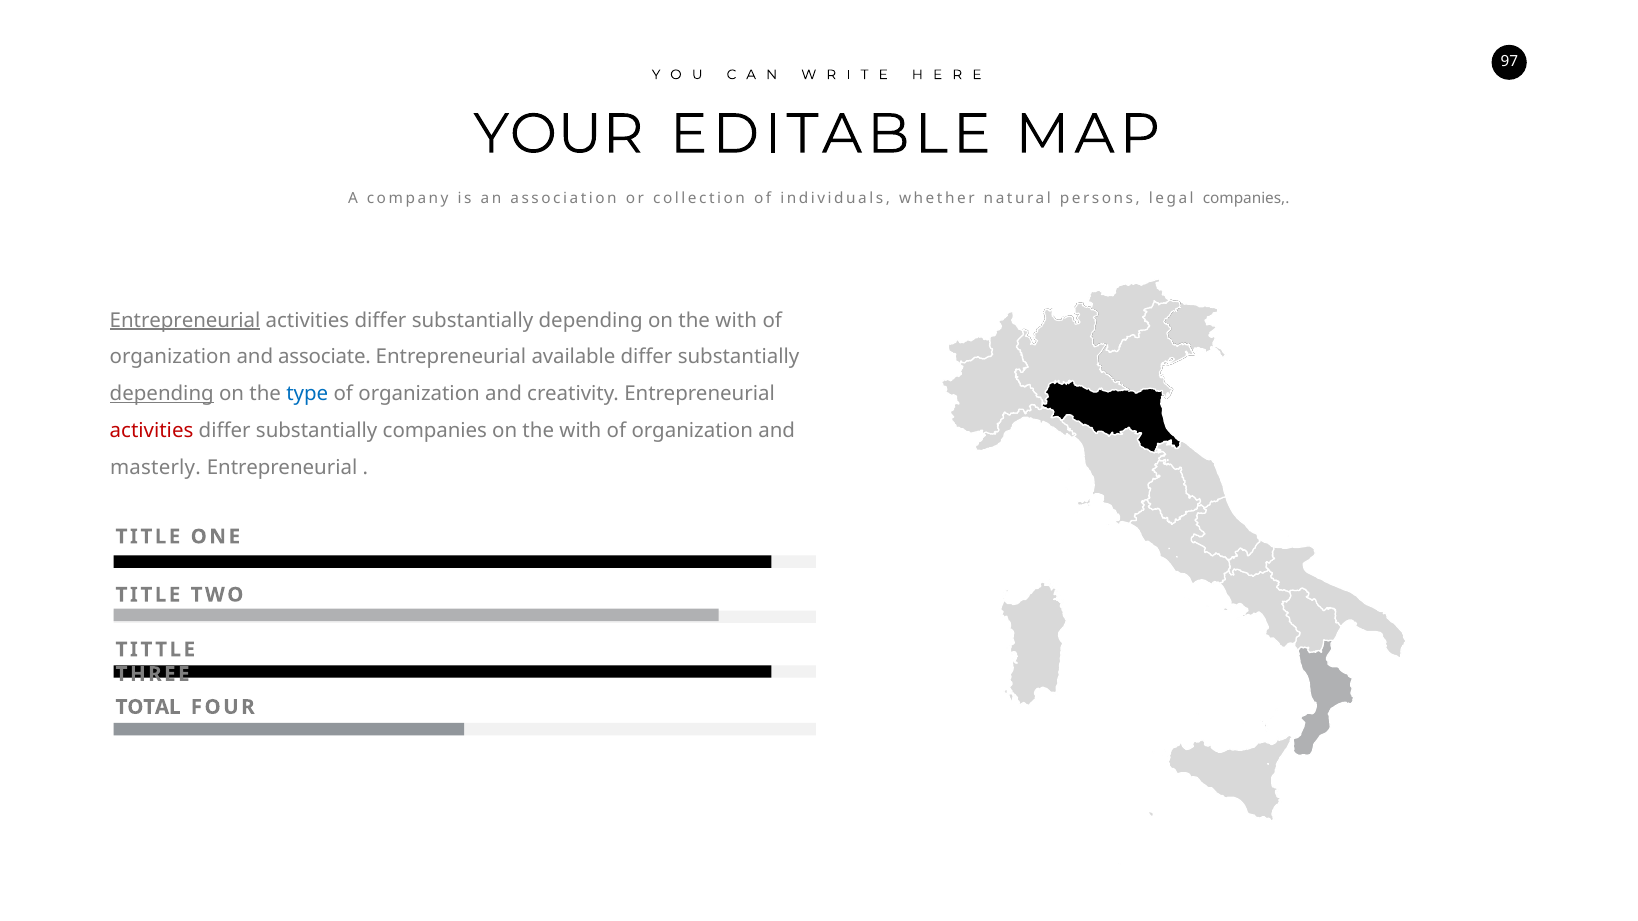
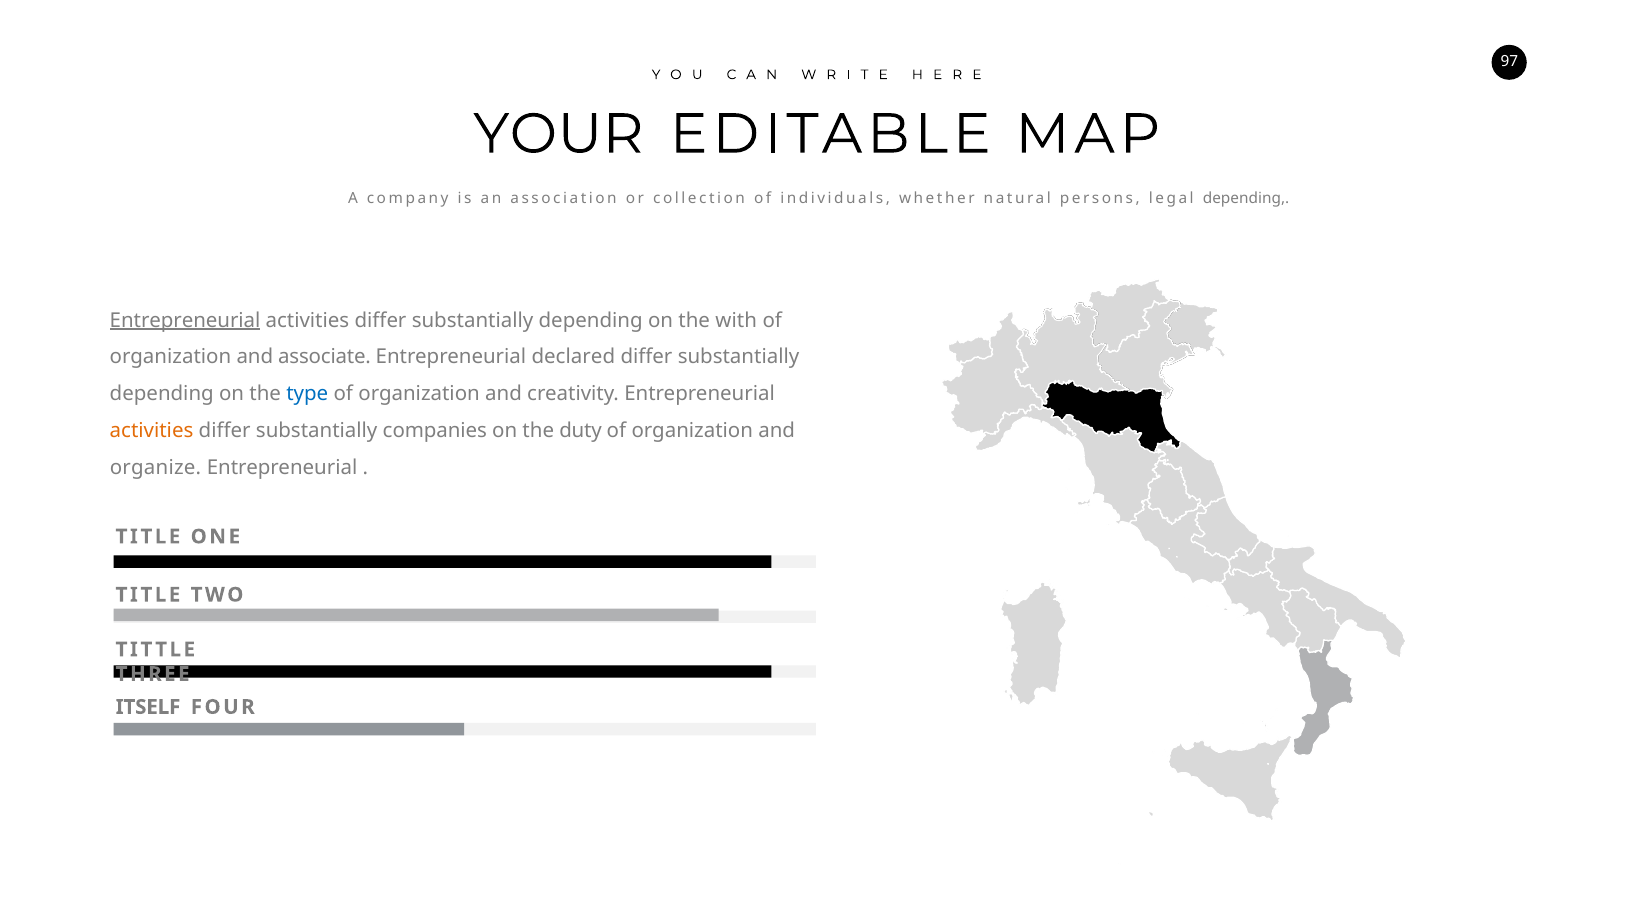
legal companies: companies -> depending (1246, 199)
available: available -> declared (573, 357)
depending underline: present -> none (162, 394)
activities colour: red -> orange (152, 431)
with: with -> duty (581, 431)
masterly: masterly -> organize (155, 468)
TOTAL: TOTAL -> ITSELF (148, 708)
